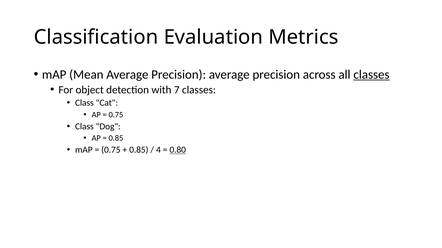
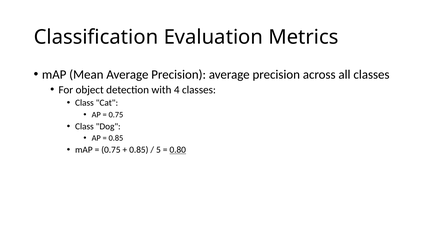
classes underline: present -> none (371, 75)
7: 7 -> 4 (177, 90)
4: 4 -> 5 (158, 150)
